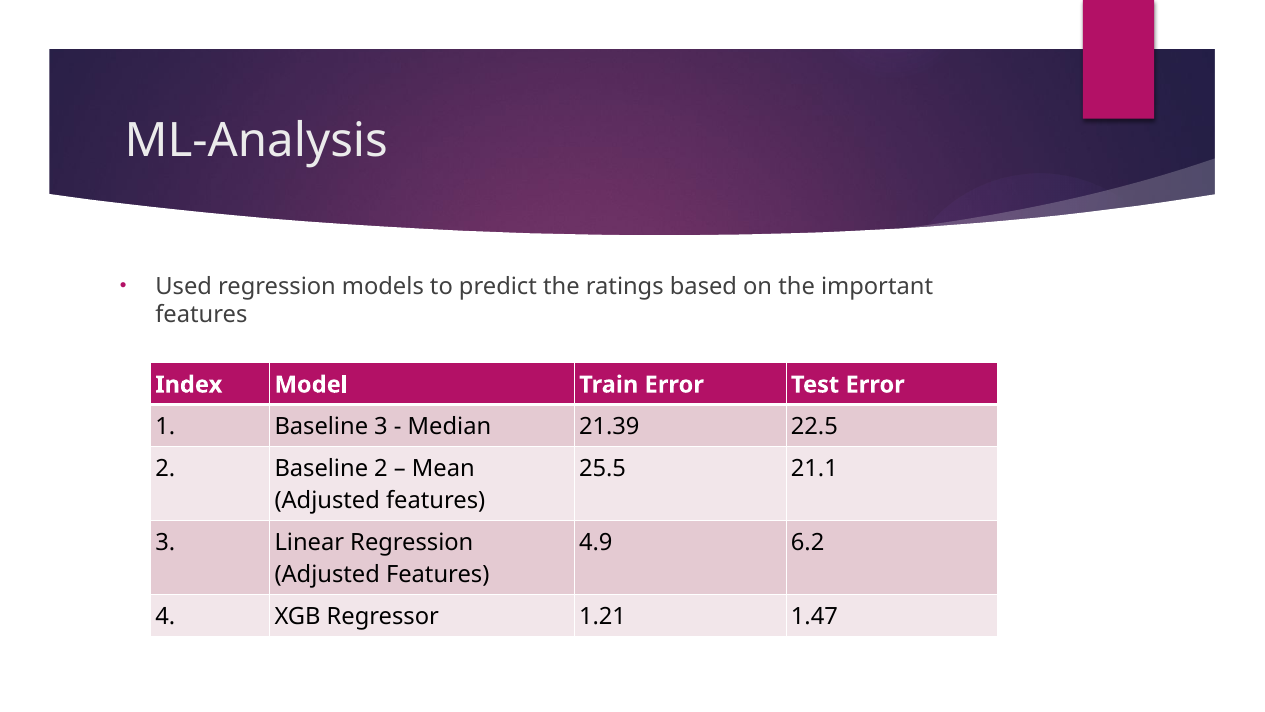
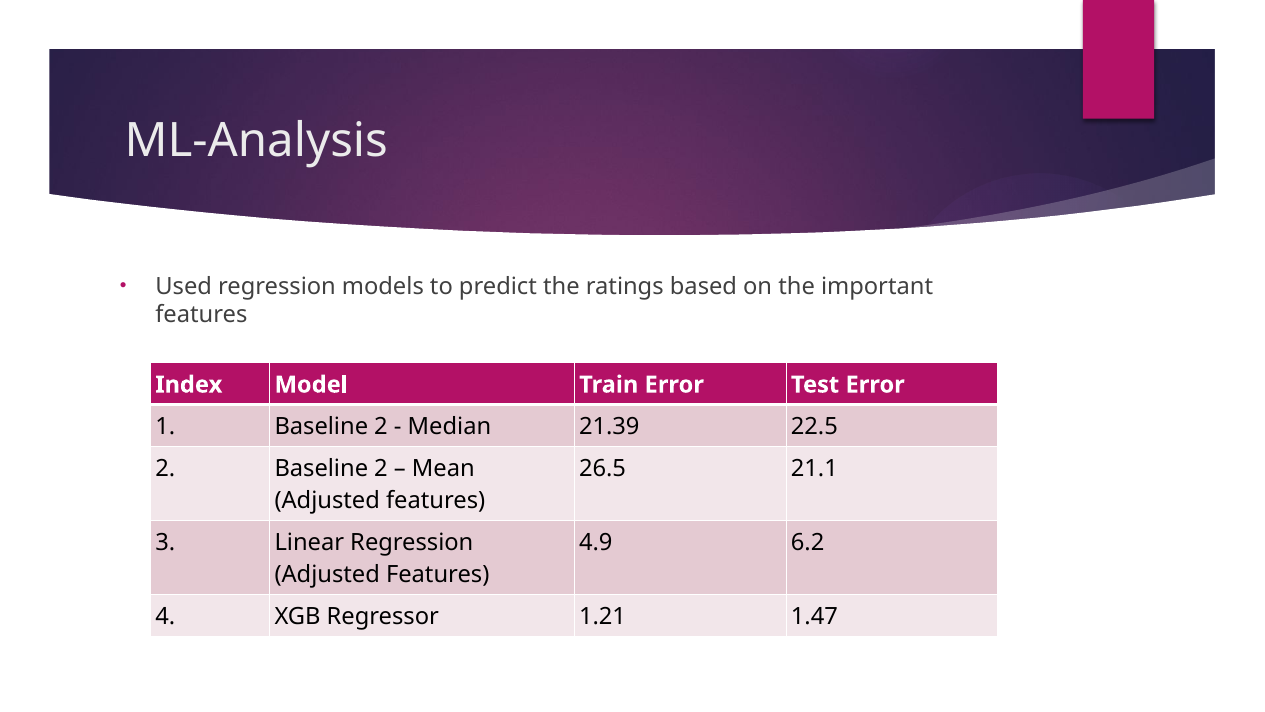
1 Baseline 3: 3 -> 2 (381, 426)
25.5: 25.5 -> 26.5 (603, 468)
